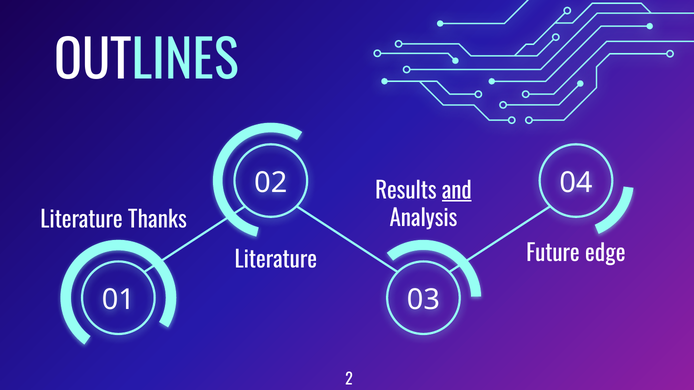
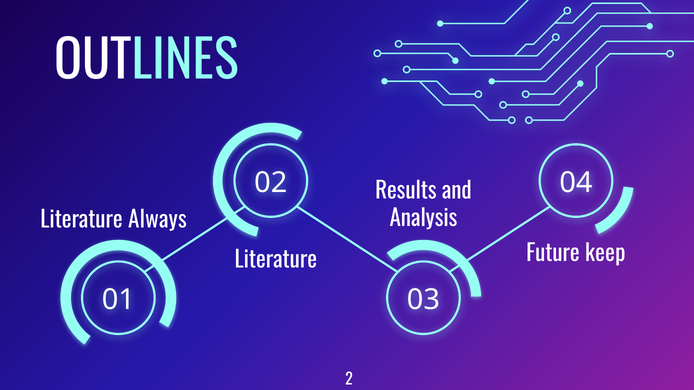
and underline: present -> none (457, 191)
Thanks: Thanks -> Always (157, 220)
edge: edge -> keep (605, 254)
